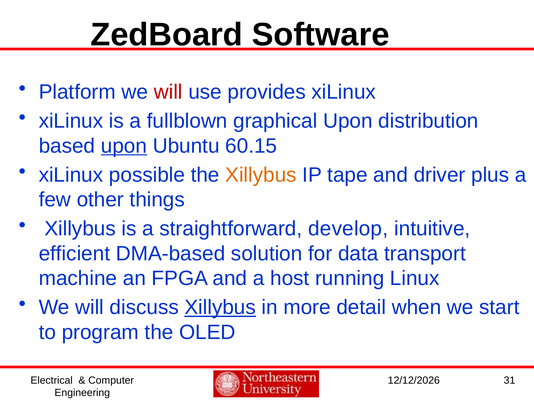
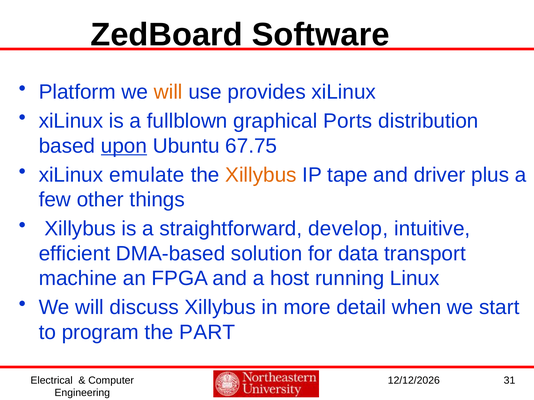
will colour: red -> orange (168, 92)
graphical Upon: Upon -> Ports (348, 121)
60.15: 60.15 -> 67.75 (251, 146)
possible: possible -> emulate (147, 175)
Xillybus underline: present -> none (220, 308)
OLED: OLED -> PART (207, 333)
